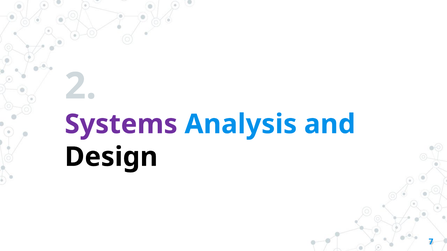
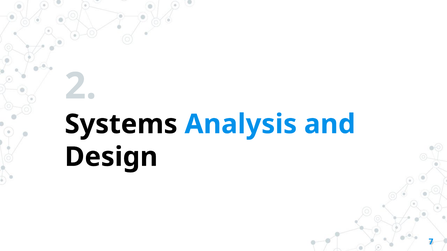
Systems colour: purple -> black (121, 124)
